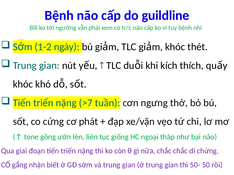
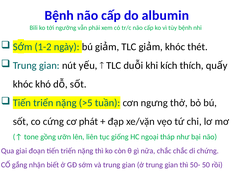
guildline: guildline -> albumin (165, 15)
>7: >7 -> >5 (86, 103)
